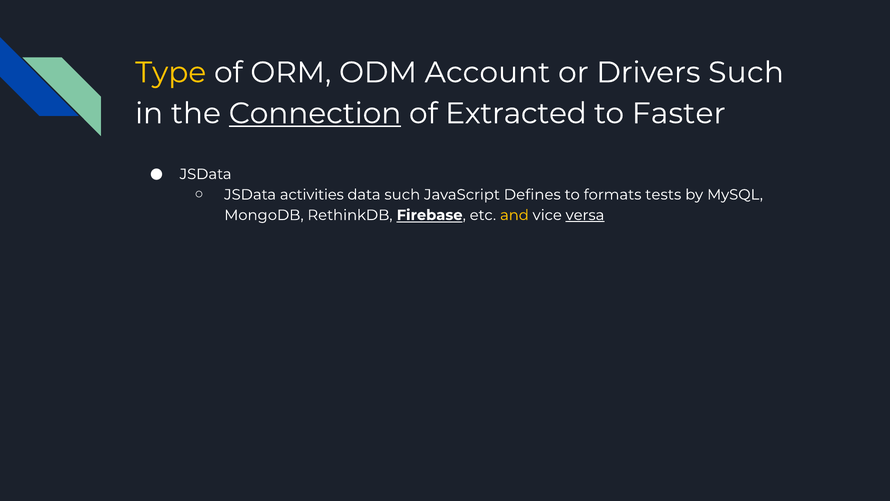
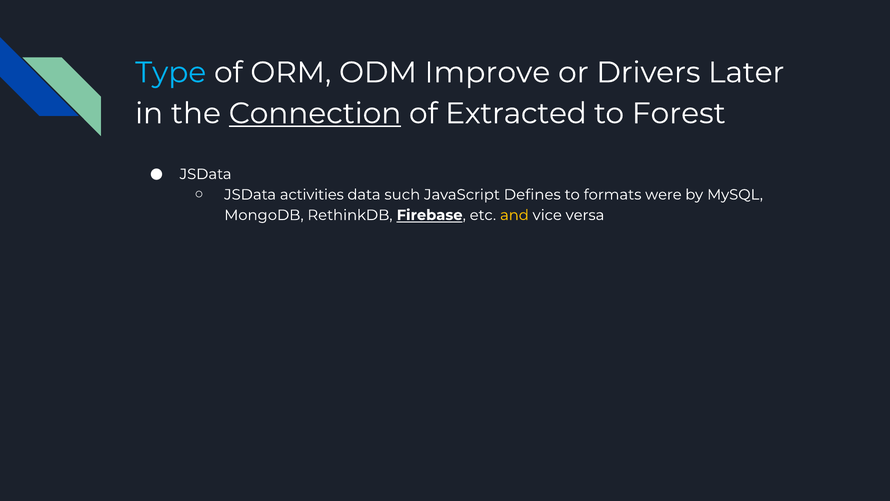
Type colour: yellow -> light blue (171, 72)
Account: Account -> Improve (487, 72)
Drivers Such: Such -> Later (746, 72)
Faster: Faster -> Forest (679, 113)
tests: tests -> were (663, 195)
versa underline: present -> none (585, 215)
